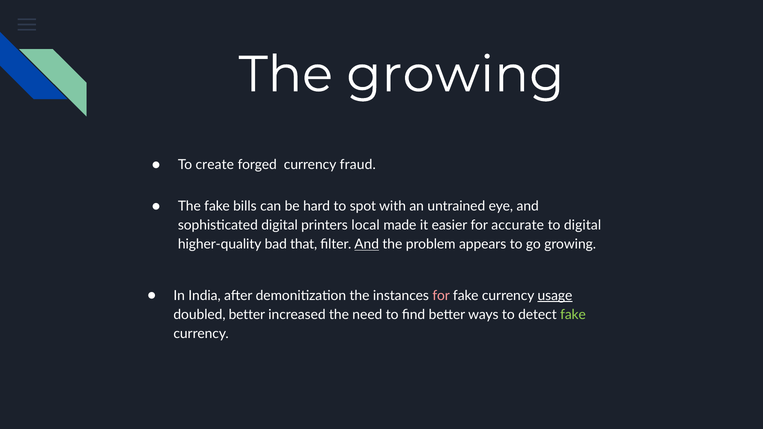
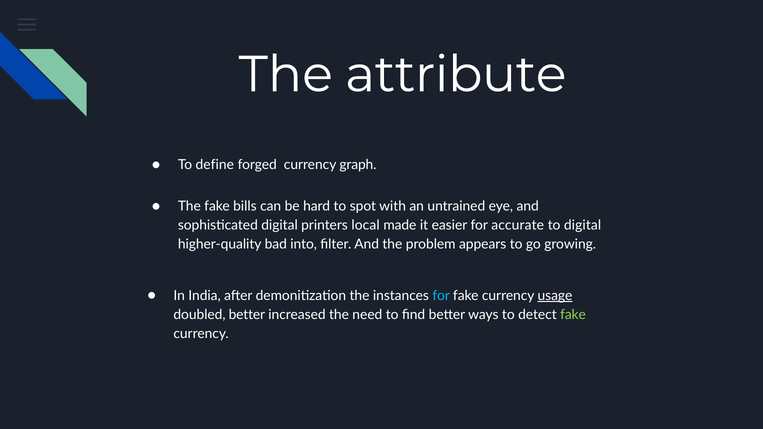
The growing: growing -> attribute (456, 75)
create: create -> define (215, 165)
fraud: fraud -> graph (358, 165)
that: that -> into (304, 244)
And underline: present -> none (367, 244)
for colour: pink -> light blue (441, 296)
